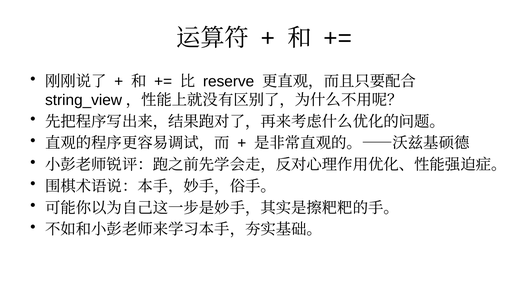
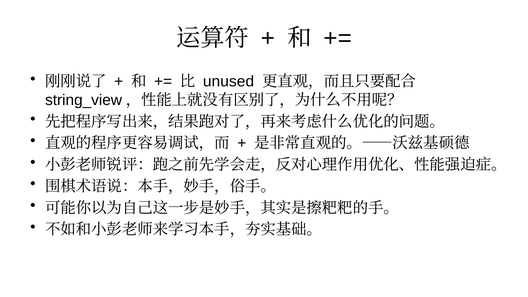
reserve: reserve -> unused (229, 82)
